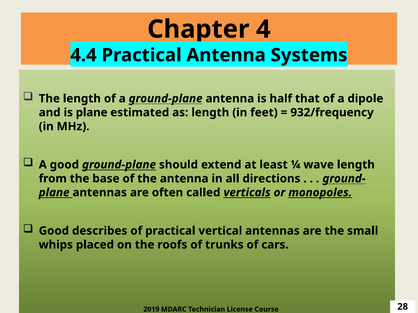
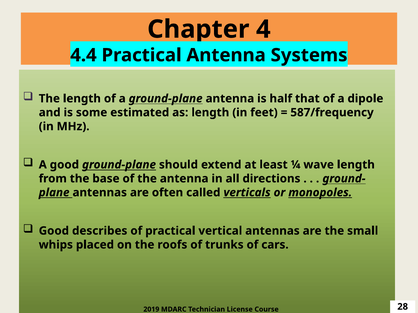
is plane: plane -> some (92, 113)
932/frequency: 932/frequency -> 587/frequency (332, 113)
